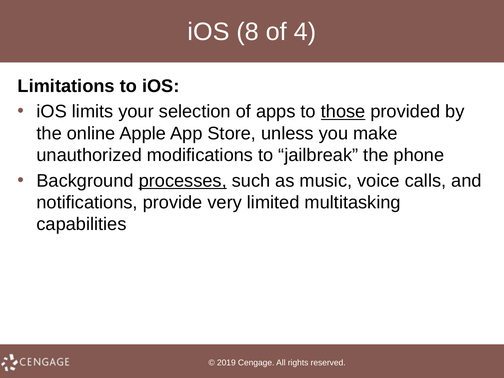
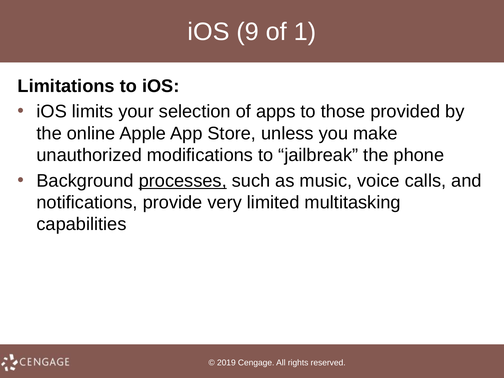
8: 8 -> 9 (248, 32)
4: 4 -> 1 (305, 32)
those underline: present -> none (343, 112)
